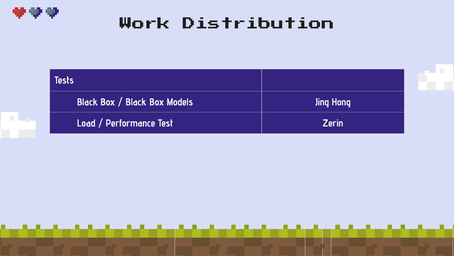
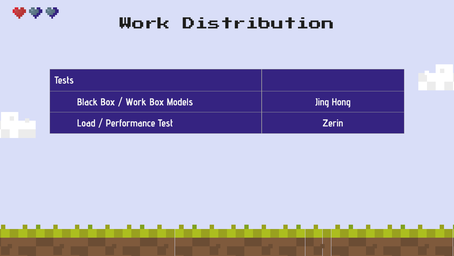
Black: Black -> Work (136, 102)
